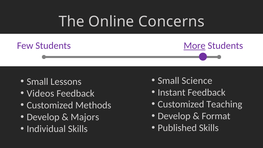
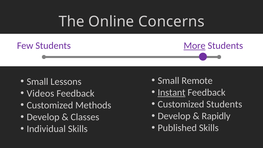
Science: Science -> Remote (197, 81)
Instant underline: none -> present (172, 92)
Customized Teaching: Teaching -> Students (224, 104)
Format: Format -> Rapidly (216, 116)
Majors: Majors -> Classes (85, 117)
